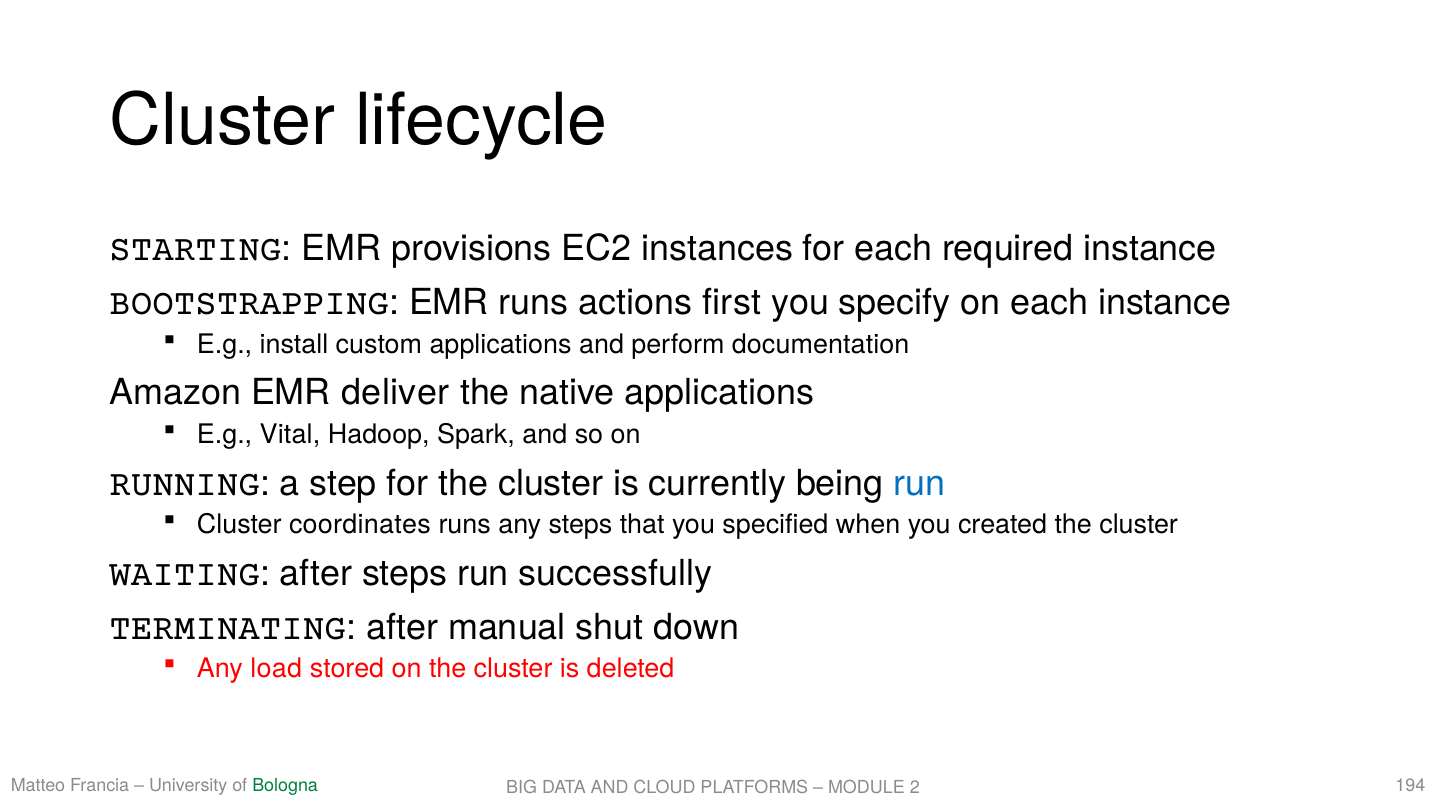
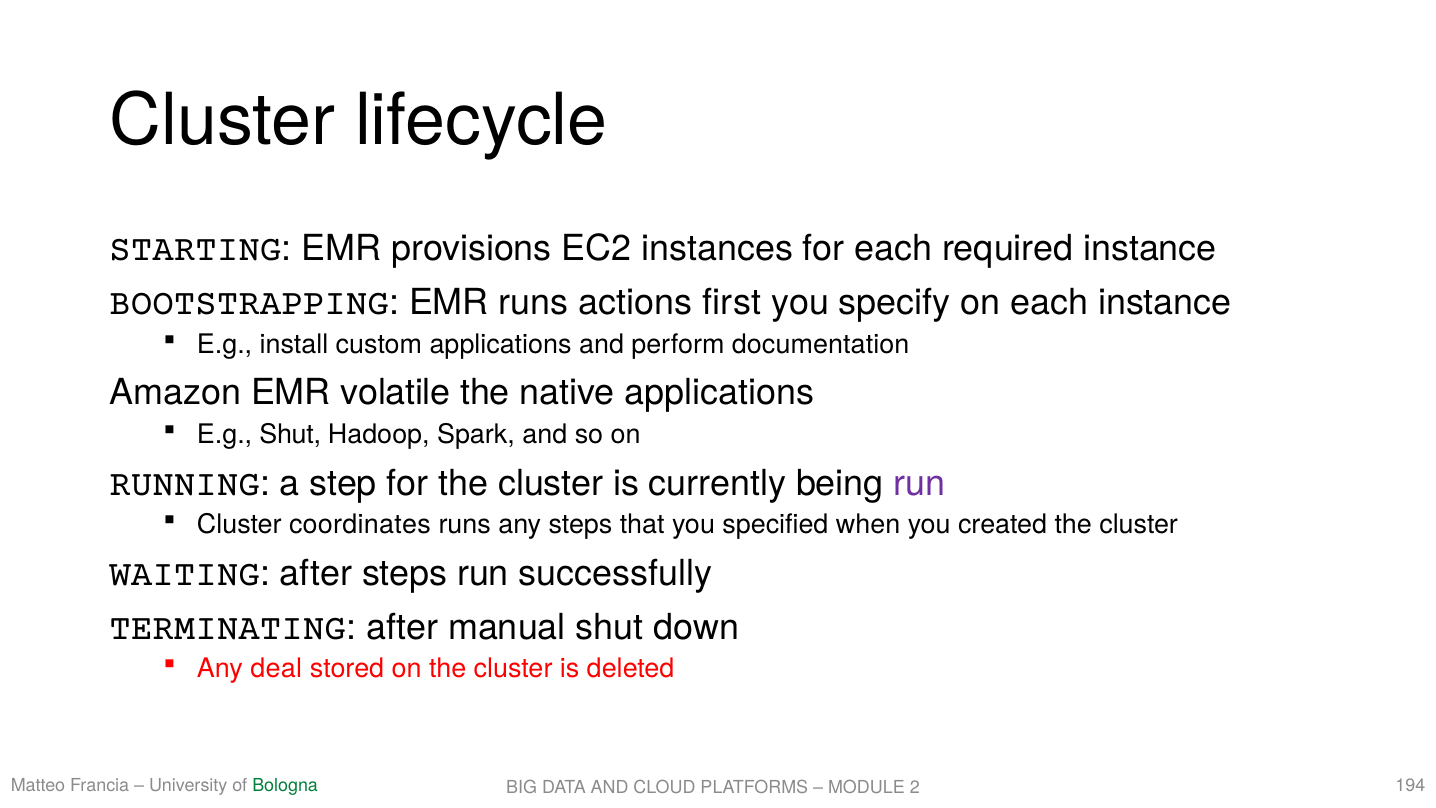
deliver: deliver -> volatile (396, 393)
E.g Vital: Vital -> Shut (290, 434)
run colour: blue -> purple (920, 483)
load: load -> deal (276, 669)
